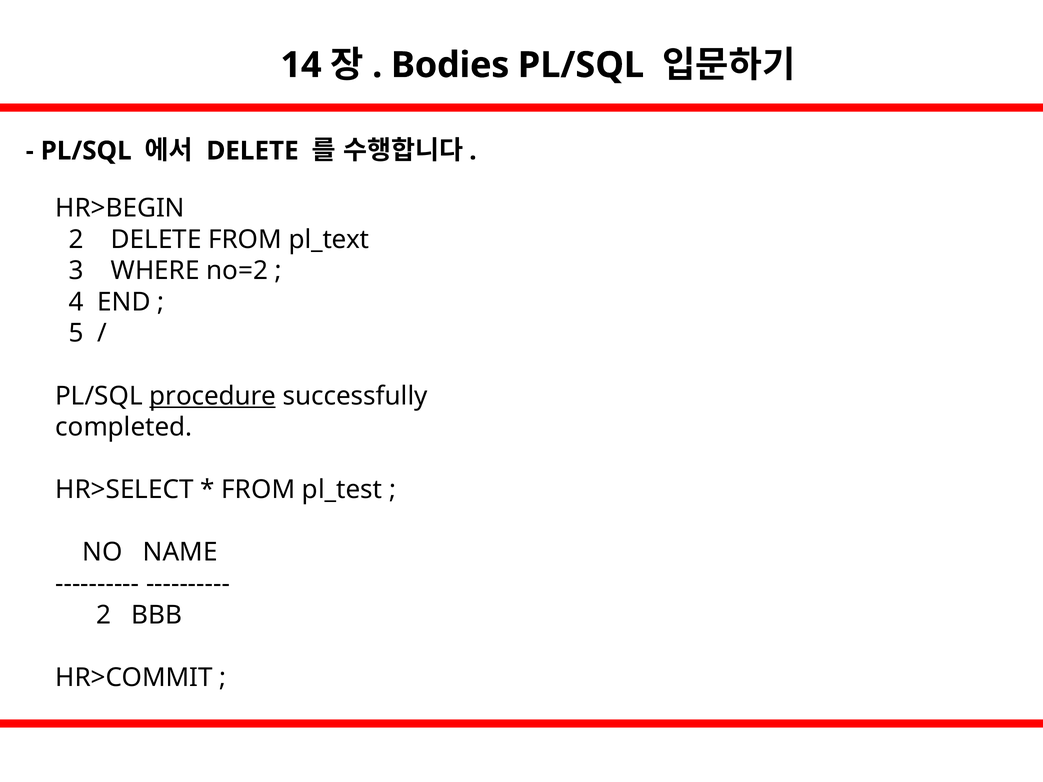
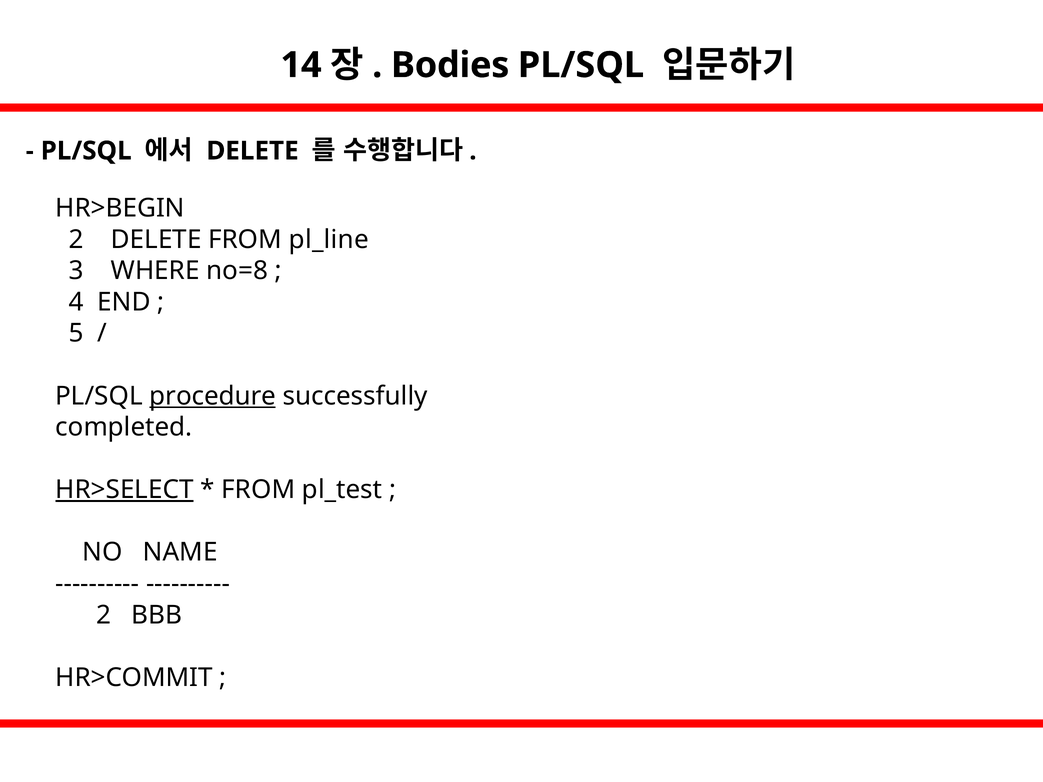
pl_text: pl_text -> pl_line (329, 240)
no=2: no=2 -> no=8 (237, 271)
HR>SELECT underline: none -> present (124, 490)
